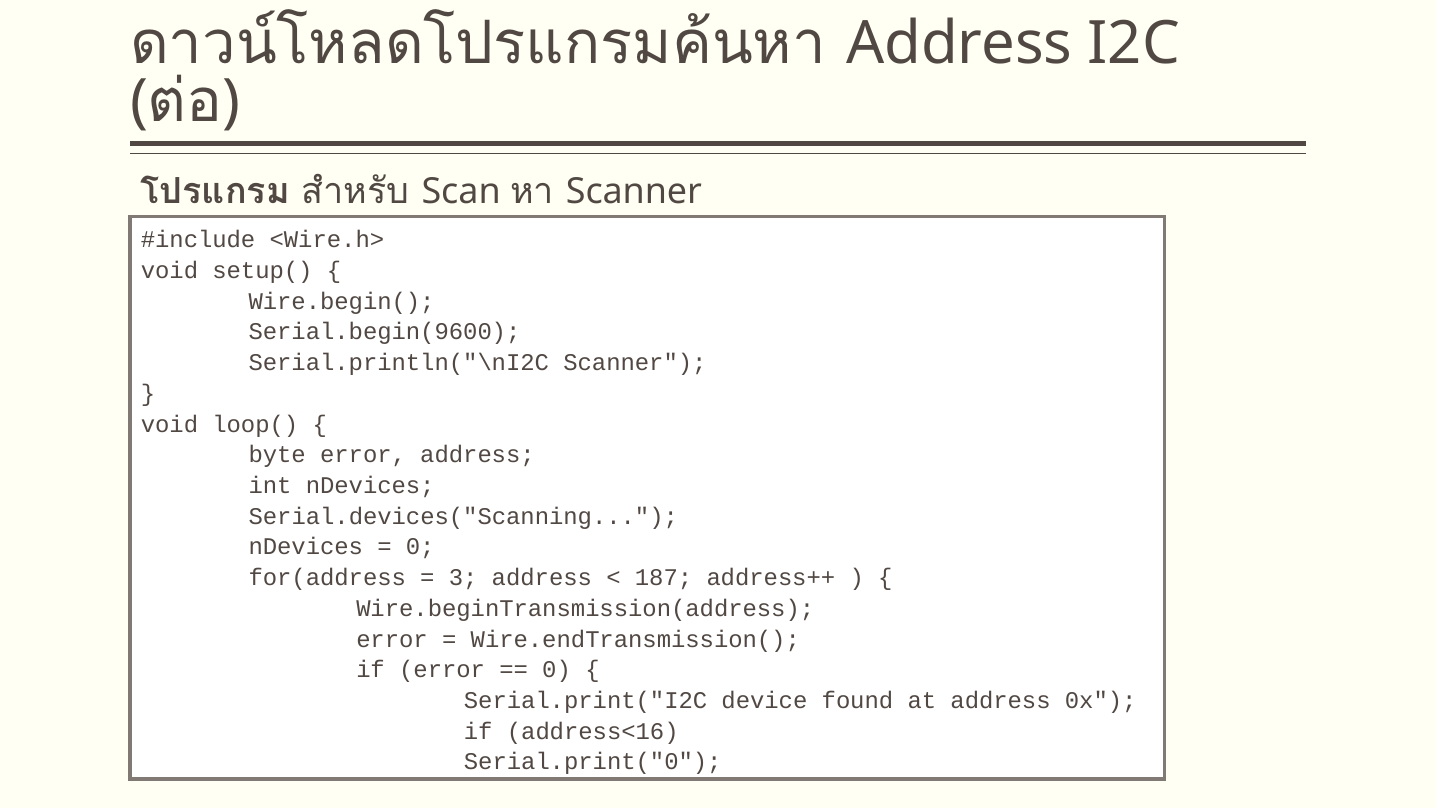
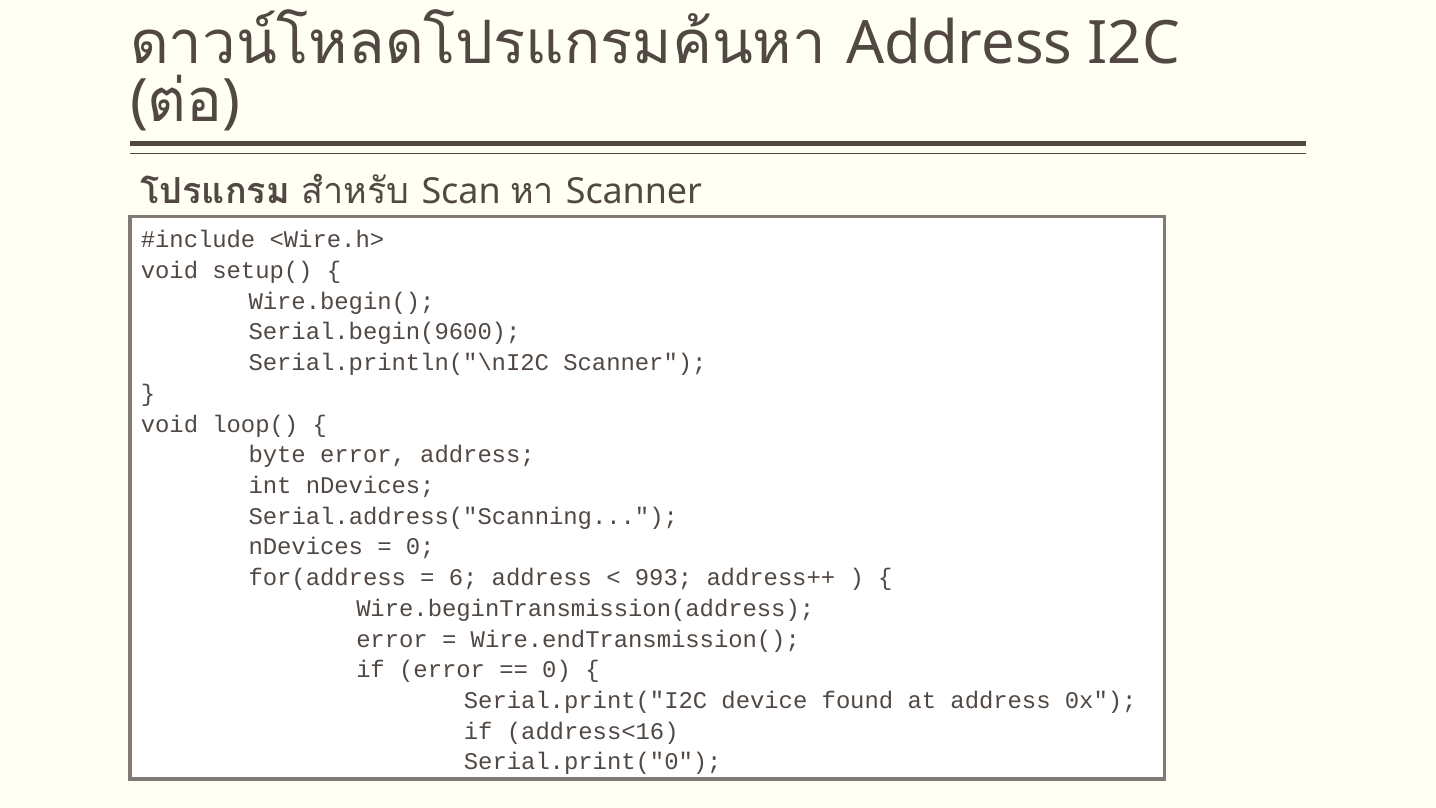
Serial.devices("Scanning: Serial.devices("Scanning -> Serial.address("Scanning (463, 516)
3: 3 -> 6 (463, 578)
187: 187 -> 993 (664, 578)
